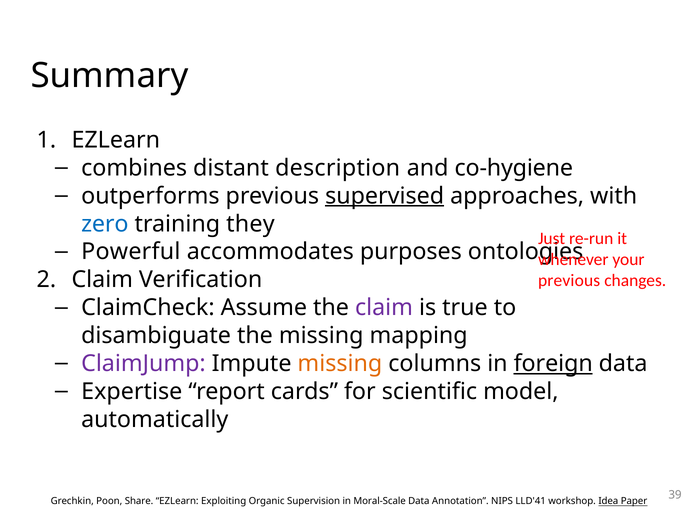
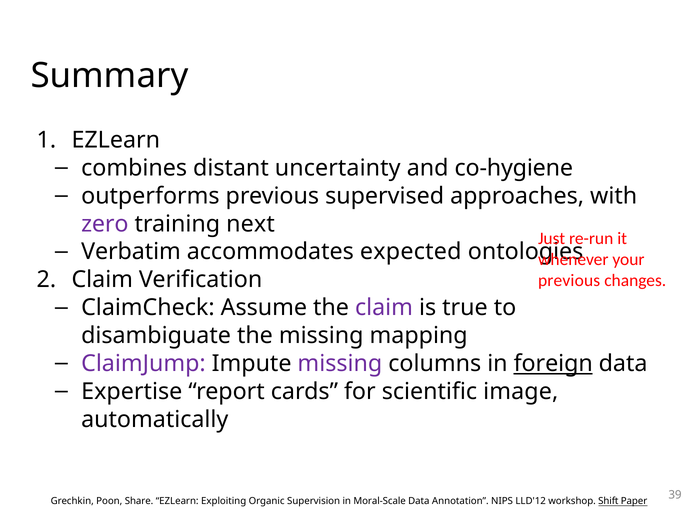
description: description -> uncertainty (338, 168)
supervised underline: present -> none (385, 196)
zero colour: blue -> purple (105, 224)
they: they -> next (250, 224)
Powerful: Powerful -> Verbatim (131, 252)
purposes: purposes -> expected (411, 252)
missing colour: orange -> purple (340, 363)
model: model -> image (521, 391)
LLD'41: LLD'41 -> LLD'12 (531, 501)
Idea: Idea -> Shift (608, 501)
